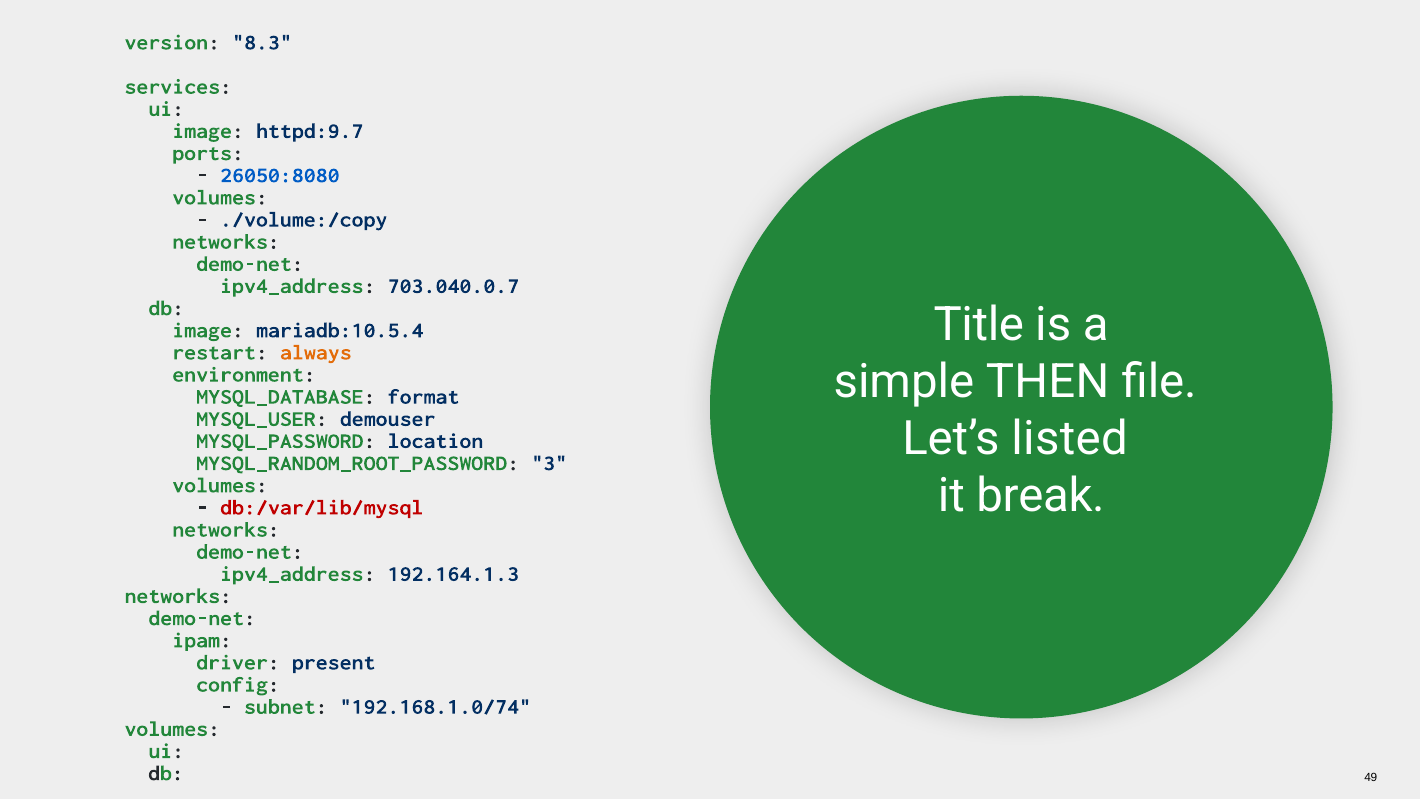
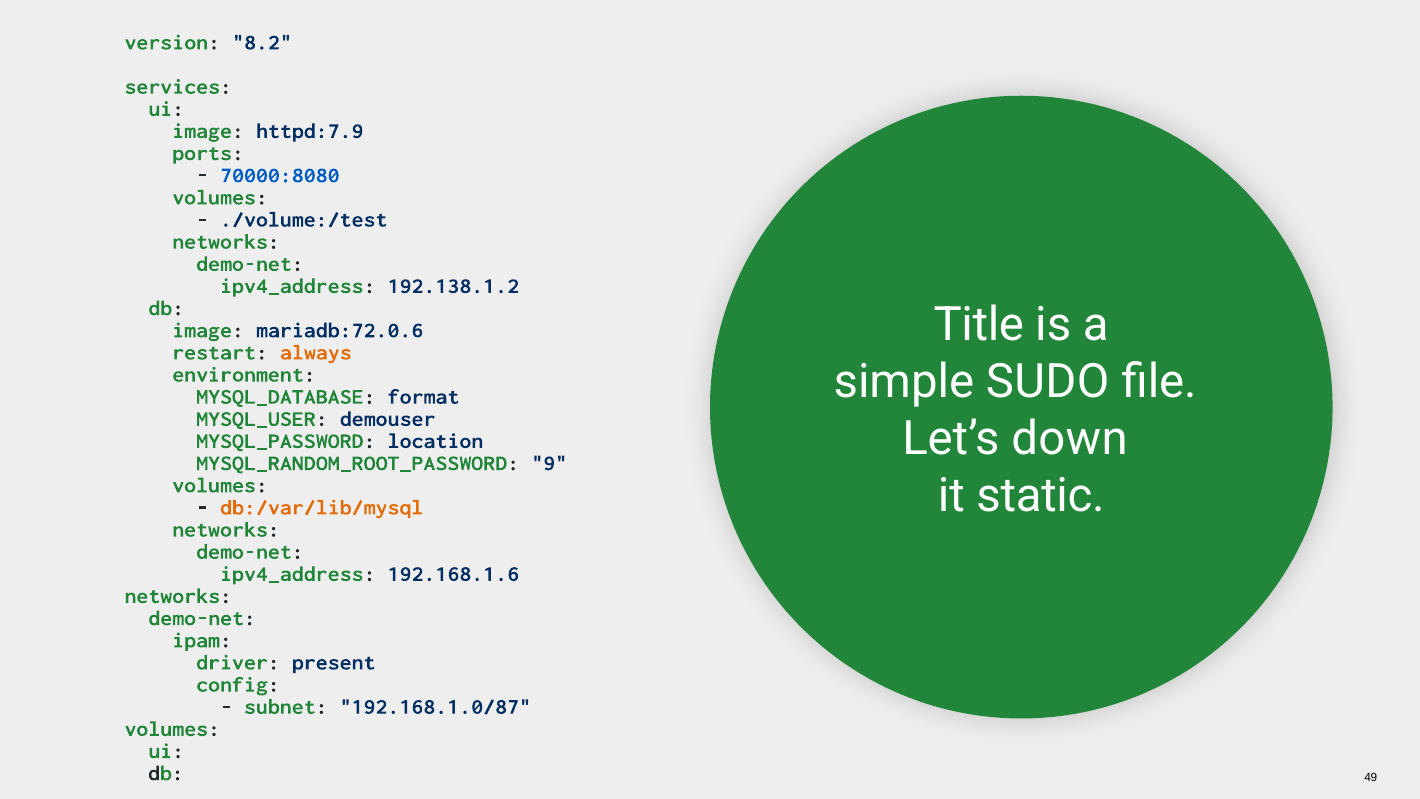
8.3: 8.3 -> 8.2 (262, 42)
httpd:9.7: httpd:9.7 -> httpd:7.9 (310, 131)
26050:8080: 26050:8080 -> 70000:8080 (280, 175)
./volume:/copy: ./volume:/copy -> ./volume:/test (304, 219)
703.040.0.7: 703.040.0.7 -> 192.138.1.2 (453, 286)
mariadb:10.5.4: mariadb:10.5.4 -> mariadb:72.0.6 (340, 330)
THEN: THEN -> SUDO (1048, 382)
listed: listed -> down (1070, 439)
3: 3 -> 9 (549, 463)
break: break -> static (1041, 495)
db:/var/lib/mysql colour: red -> orange (322, 507)
192.164.1.3: 192.164.1.3 -> 192.168.1.6 (453, 574)
192.168.1.0/74: 192.168.1.0/74 -> 192.168.1.0/87 (435, 706)
